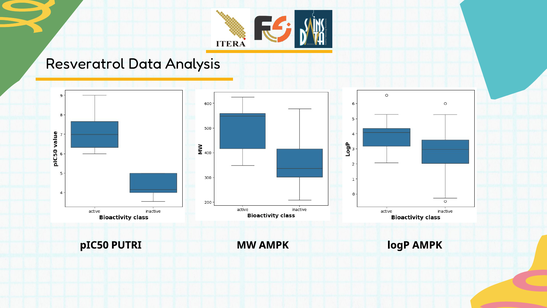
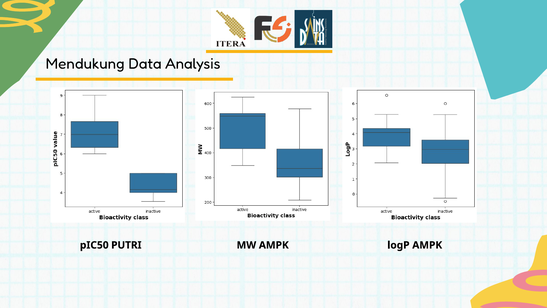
Resveratrol: Resveratrol -> Mendukung (85, 64)
